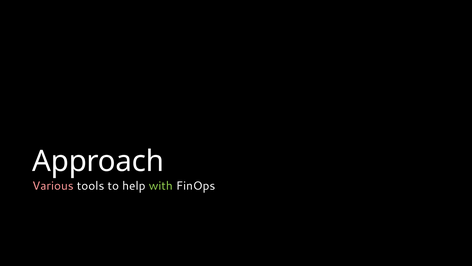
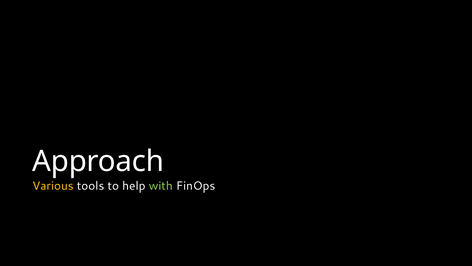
Various colour: pink -> yellow (53, 186)
